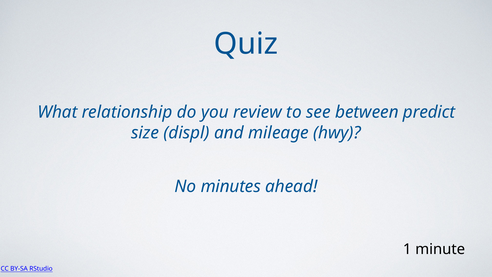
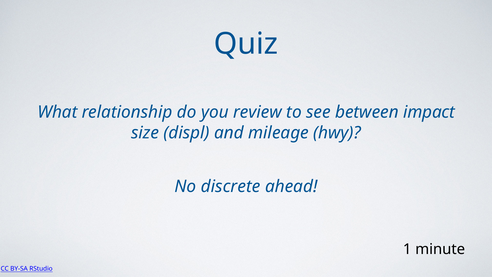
predict: predict -> impact (429, 112)
minutes: minutes -> discrete (231, 186)
